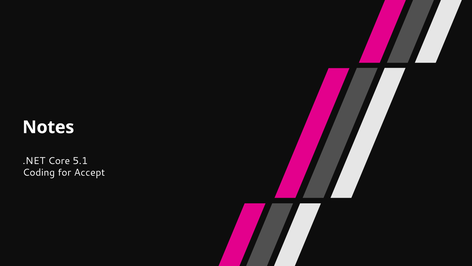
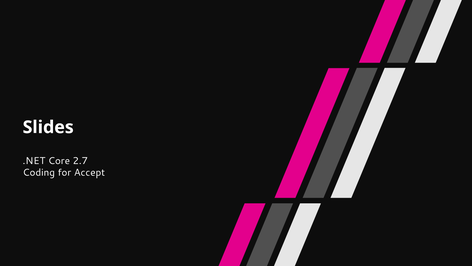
Notes: Notes -> Slides (48, 127)
5.1: 5.1 -> 2.7 (80, 161)
